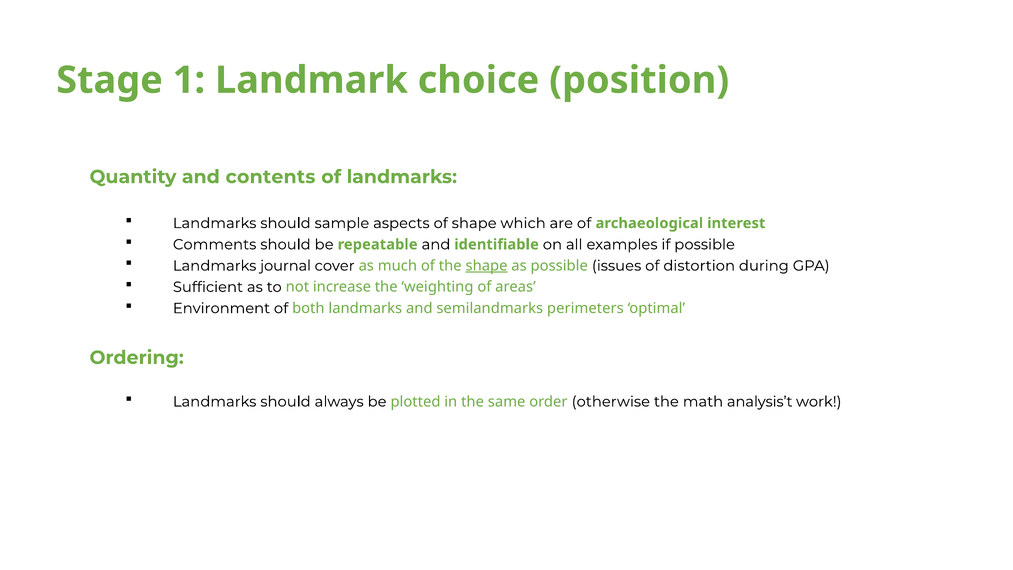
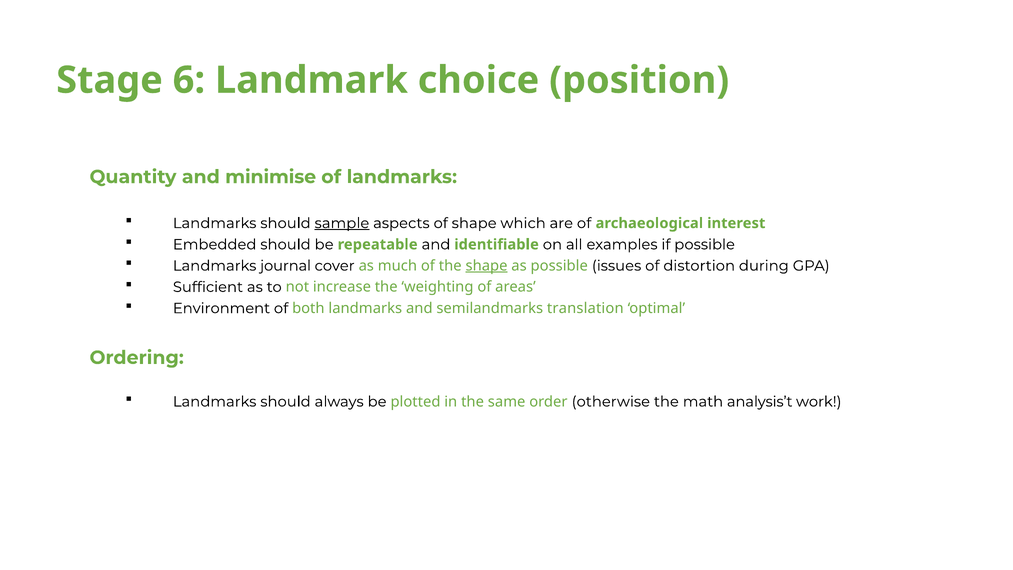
1: 1 -> 6 (189, 80)
contents: contents -> minimise (271, 177)
sample underline: none -> present (342, 223)
Comments: Comments -> Embedded (215, 244)
perimeters: perimeters -> translation (585, 308)
